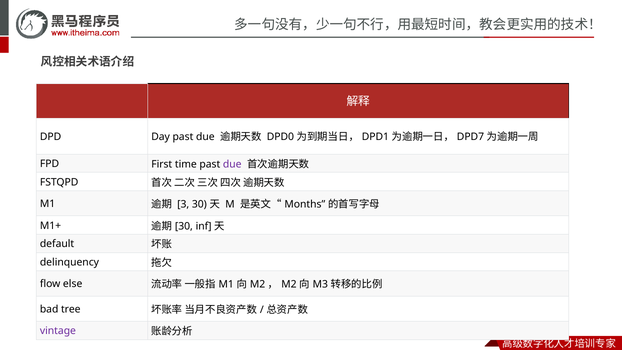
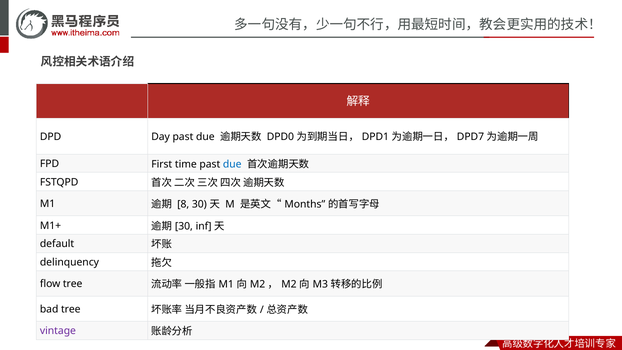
due colour: purple -> blue (232, 164)
3: 3 -> 8 (183, 204)
flow else: else -> tree (73, 284)
